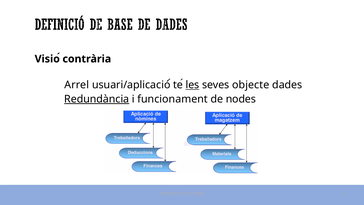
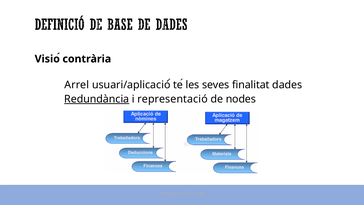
les underline: present -> none (192, 85)
objecte: objecte -> finalitat (251, 85)
funcionament: funcionament -> representació (173, 99)
